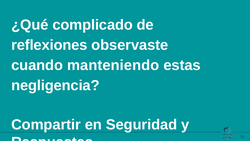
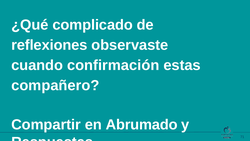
manteniendo: manteniendo -> confirmación (113, 65)
negligencia: negligencia -> compañero (55, 85)
Seguridad: Seguridad -> Abrumado (142, 124)
